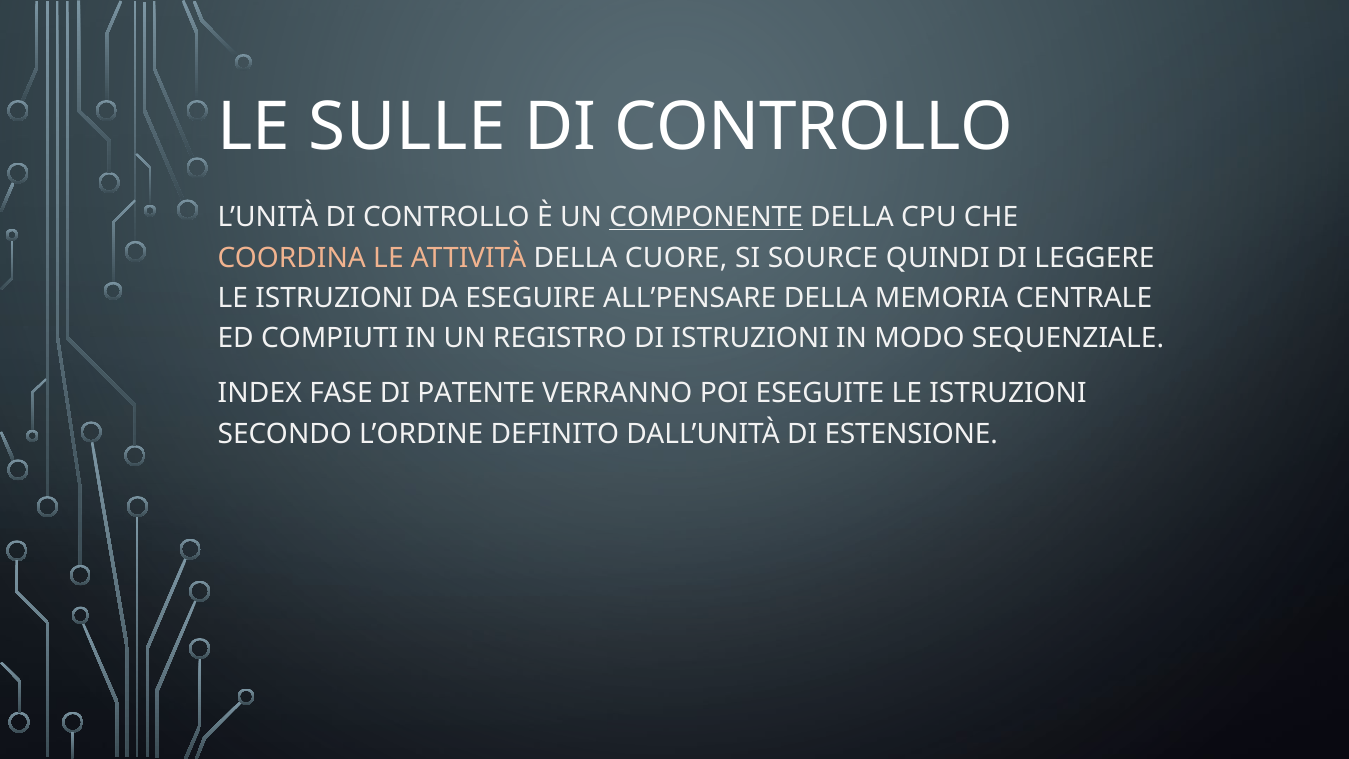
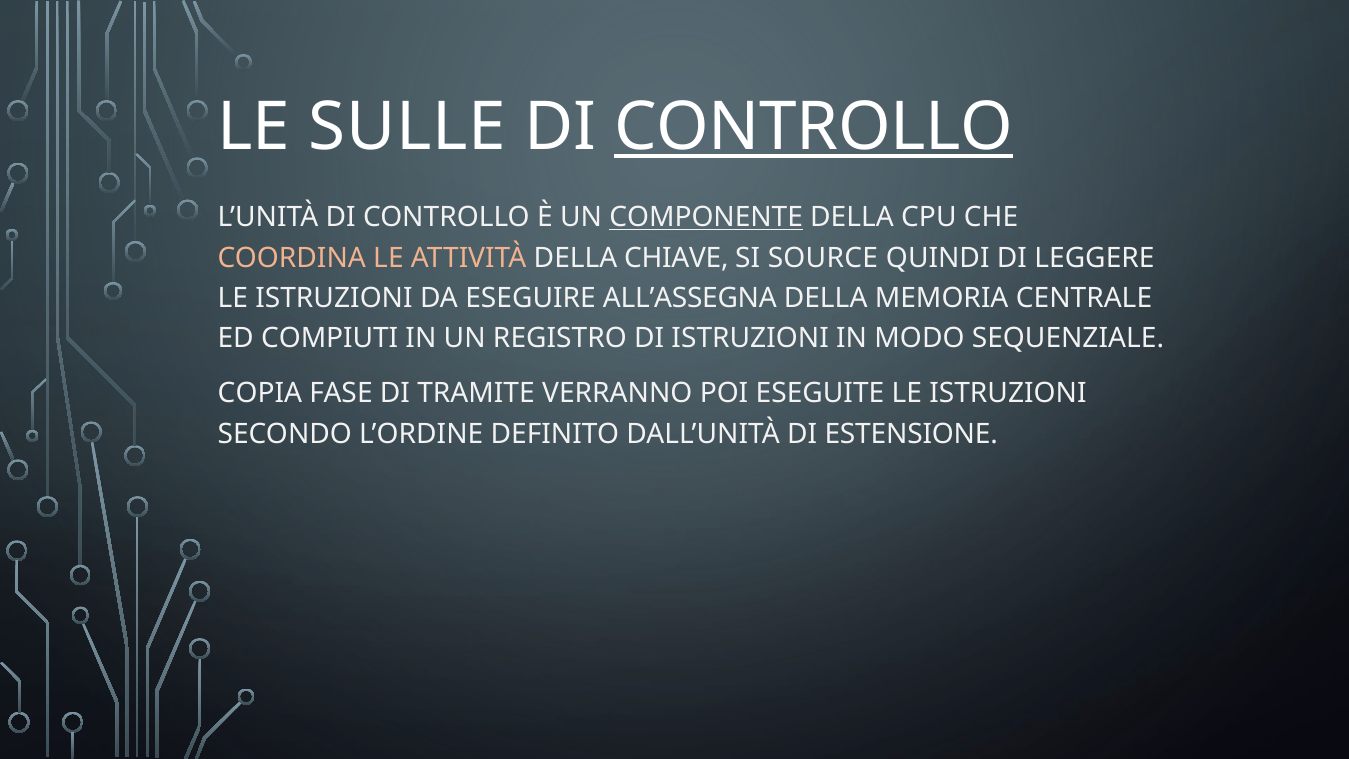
CONTROLLO underline: none -> present (814, 127)
CUORE: CUORE -> CHIAVE (676, 258)
ALL’PENSARE: ALL’PENSARE -> ALL’ASSEGNA (690, 298)
INDEX: INDEX -> COPIA (260, 393)
PATENTE: PATENTE -> TRAMITE (476, 393)
